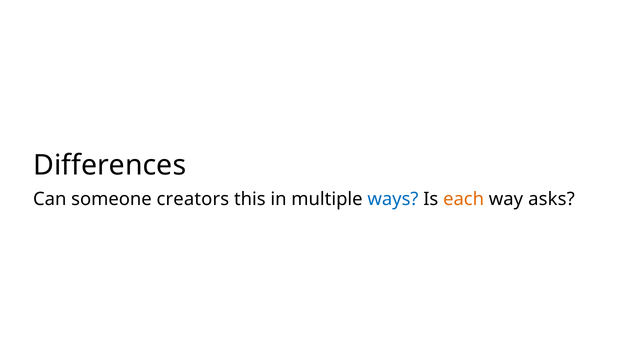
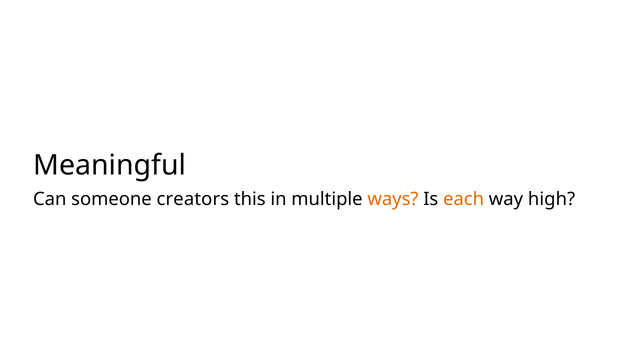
Differences: Differences -> Meaningful (110, 166)
ways colour: blue -> orange (393, 199)
asks: asks -> high (552, 199)
